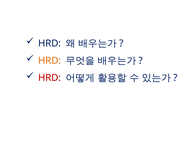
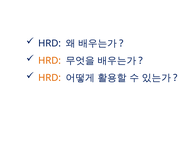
HRD colour: red -> orange (50, 78)
